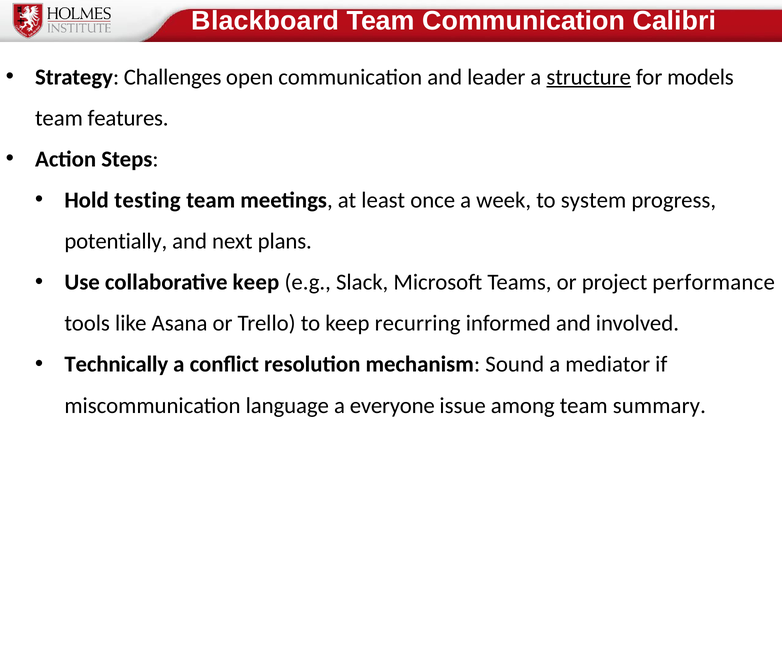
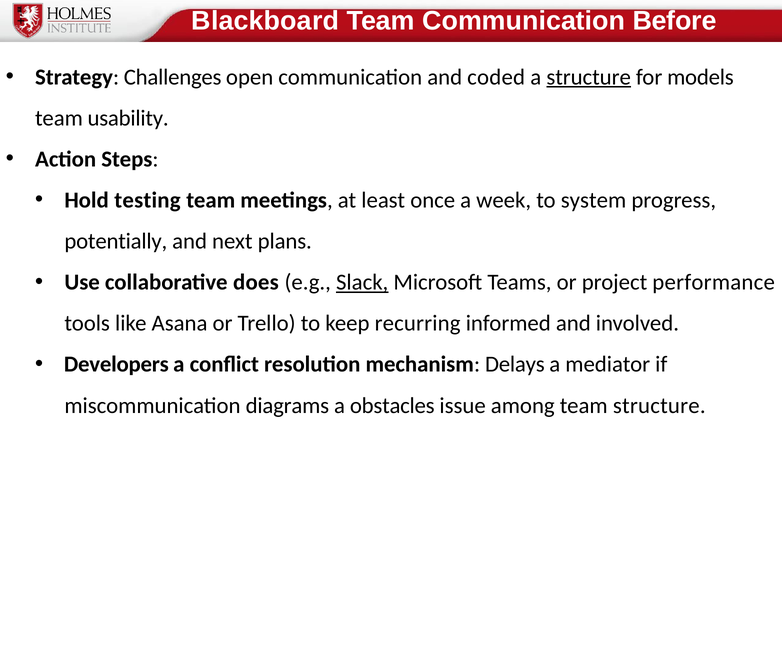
Calibri: Calibri -> Before (675, 21)
leader: leader -> coded (496, 77)
features: features -> usability (128, 118)
collaborative keep: keep -> does (256, 282)
Slack underline: none -> present (362, 282)
Technically: Technically -> Developers (116, 365)
Sound: Sound -> Delays (515, 365)
language: language -> diagrams (287, 406)
everyone: everyone -> obstacles (392, 406)
team summary: summary -> structure (659, 406)
